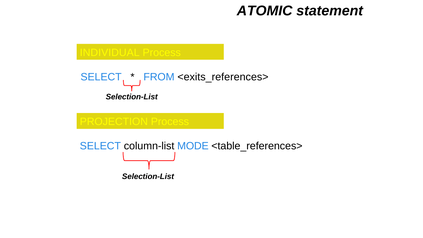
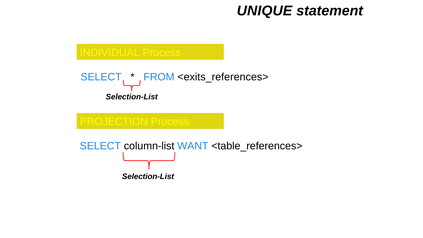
ATOMIC: ATOMIC -> UNIQUE (265, 11)
MODE: MODE -> WANT (193, 146)
